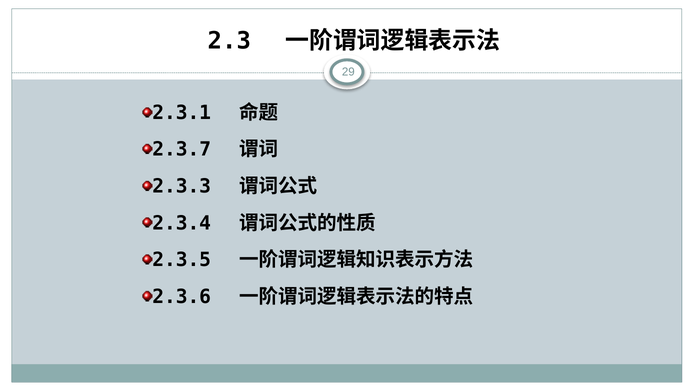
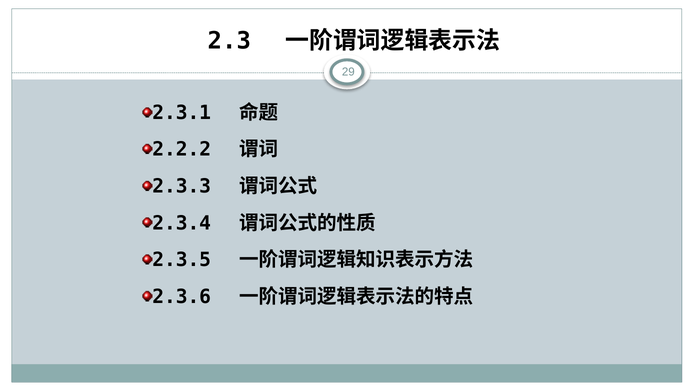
2.3.7: 2.3.7 -> 2.2.2 (182, 149)
